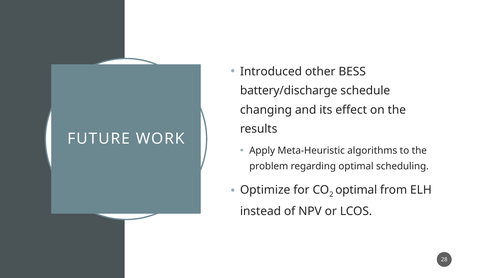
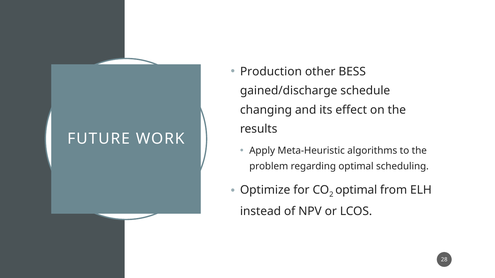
Introduced: Introduced -> Production (271, 72)
battery/discharge: battery/discharge -> gained/discharge (289, 91)
